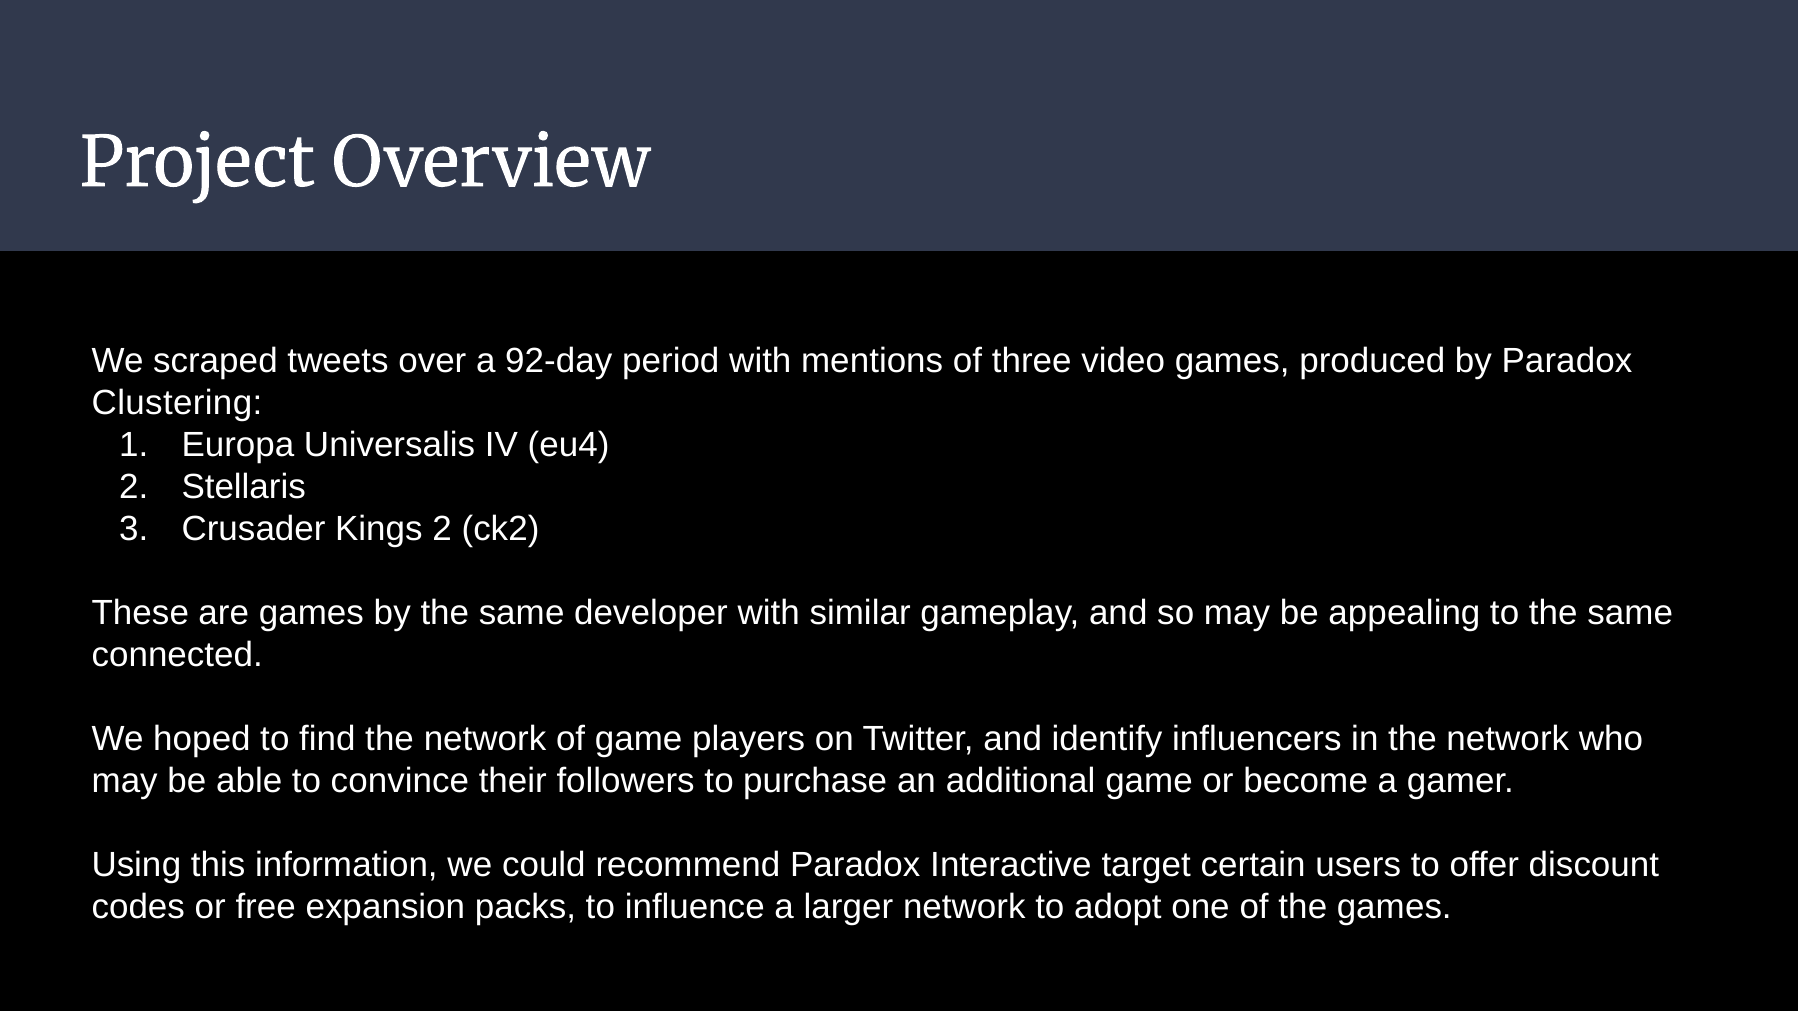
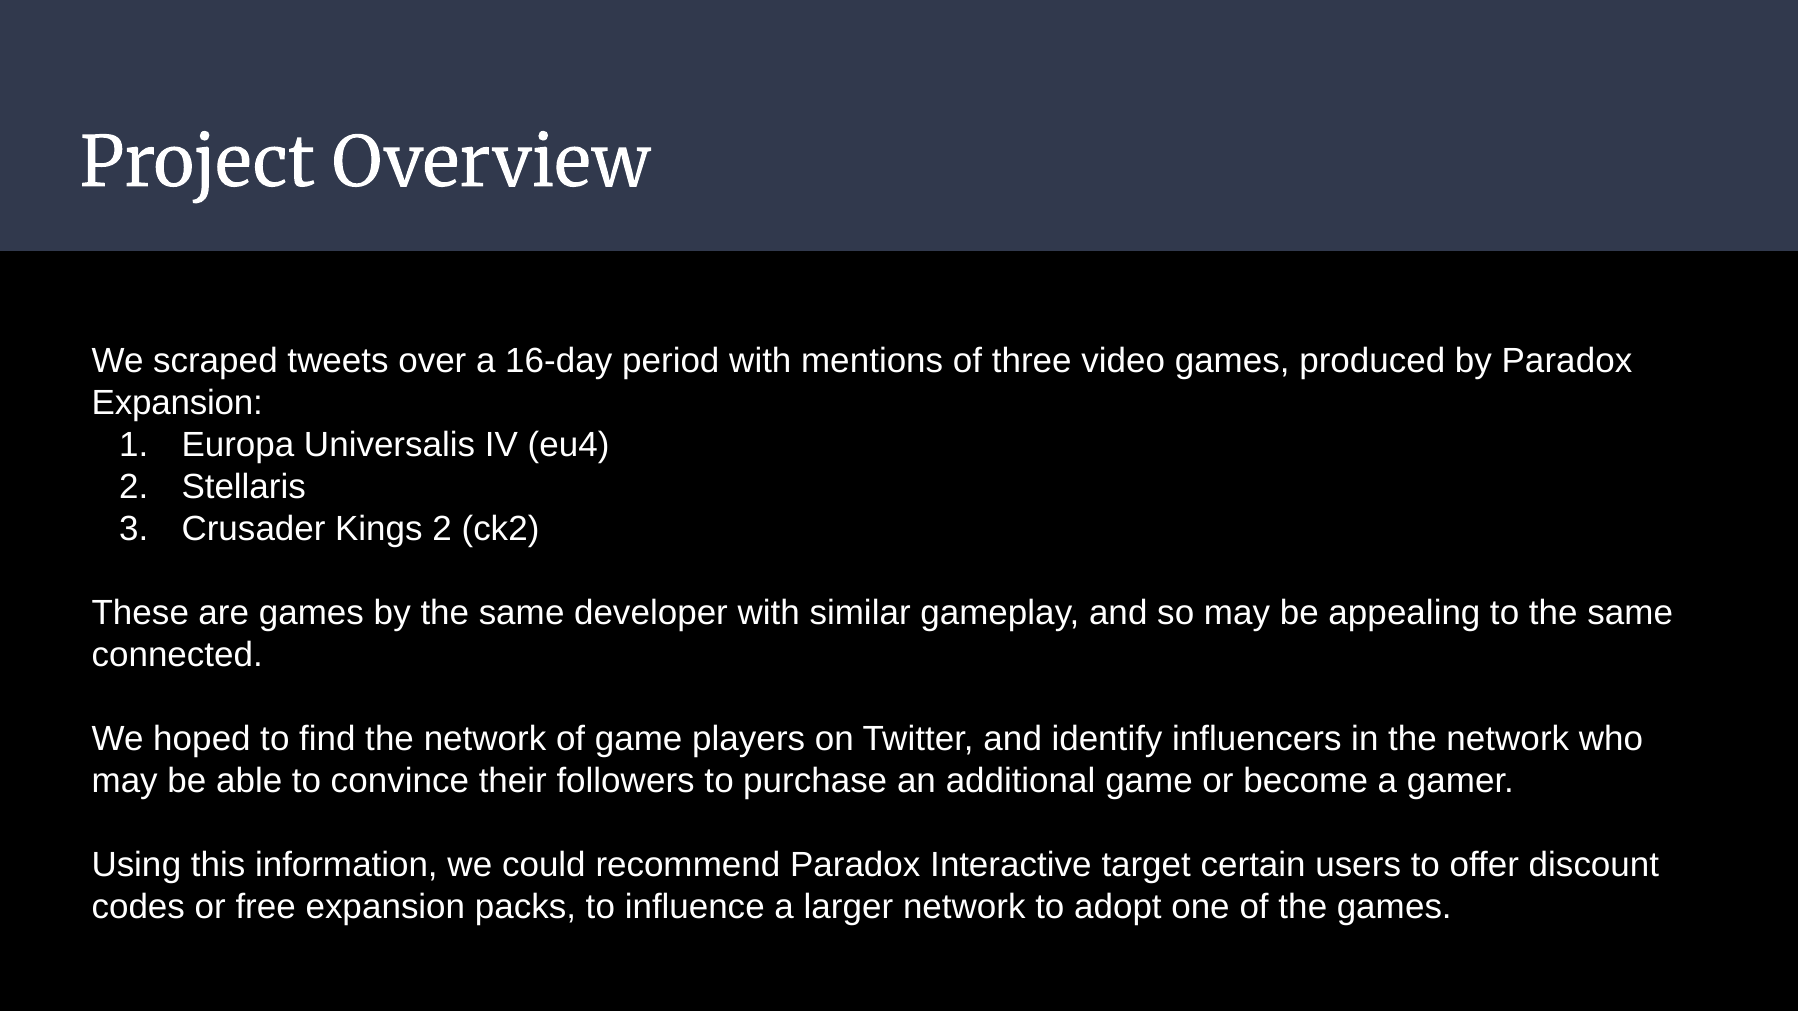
92-day: 92-day -> 16-day (559, 361)
Clustering: Clustering -> Expansion (177, 403)
